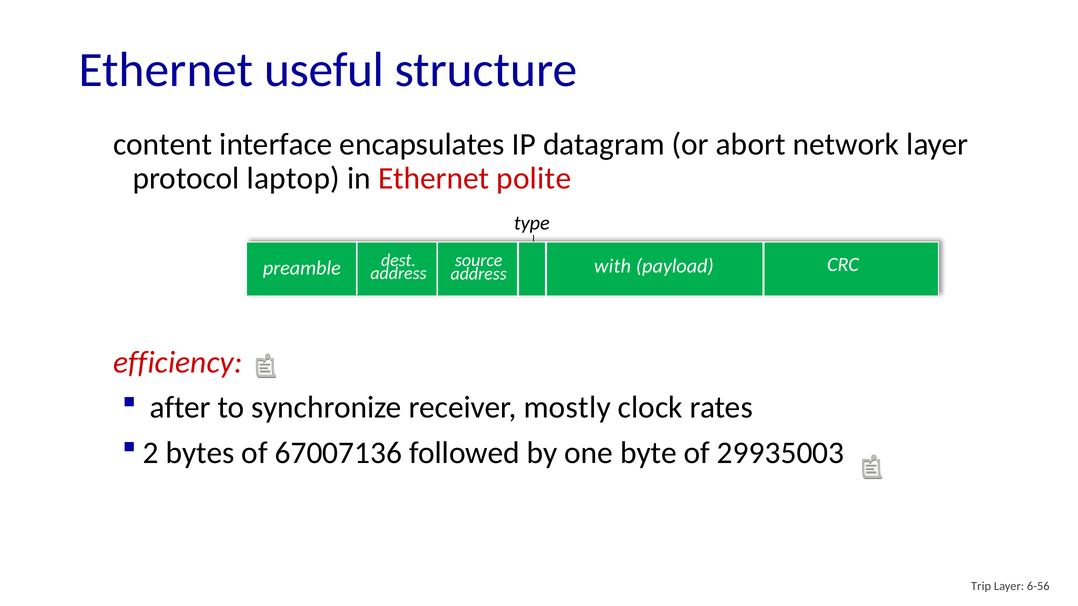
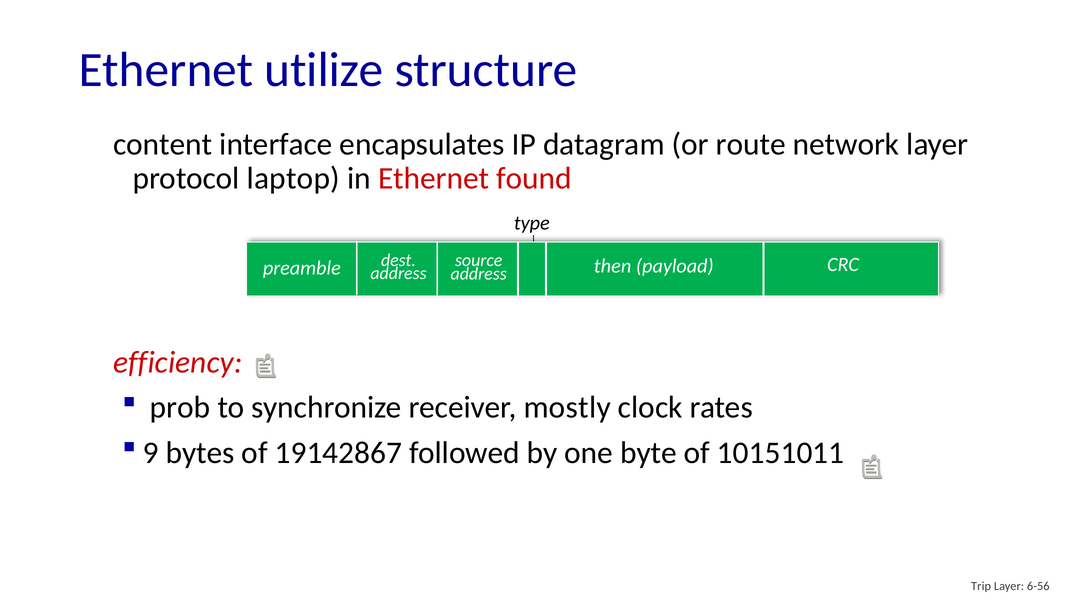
useful: useful -> utilize (324, 70)
abort: abort -> route (751, 145)
polite: polite -> found (534, 178)
with: with -> then (613, 266)
after: after -> prob (180, 408)
2: 2 -> 9 (151, 453)
67007136: 67007136 -> 19142867 (338, 453)
29935003: 29935003 -> 10151011 (781, 453)
